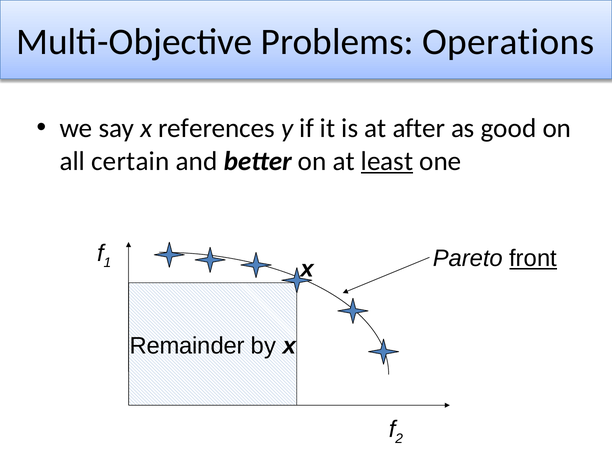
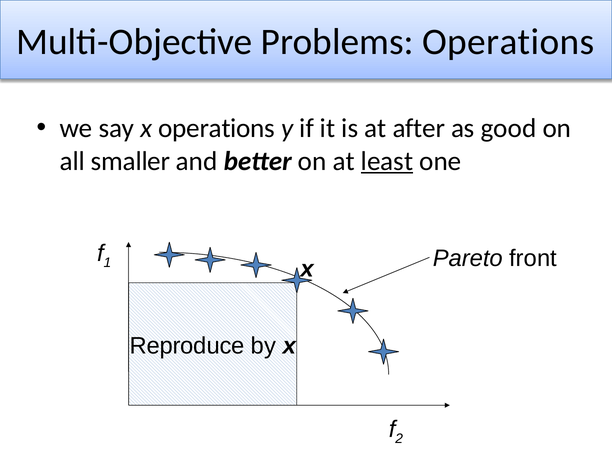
x references: references -> operations (217, 128)
certain: certain -> smaller (131, 161)
front underline: present -> none (533, 259)
Remainder: Remainder -> Reproduce (187, 346)
